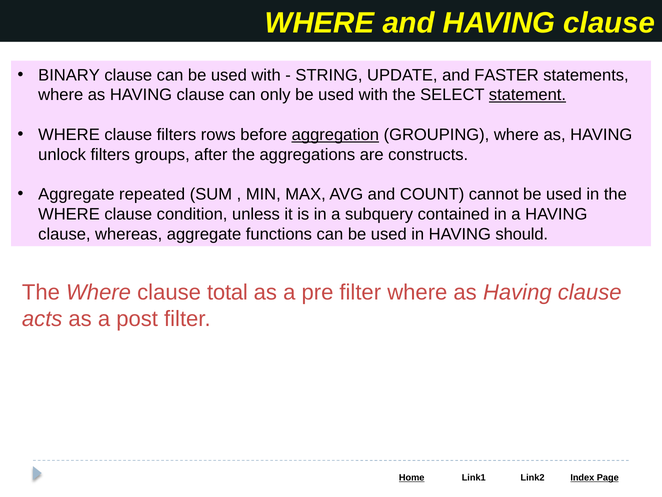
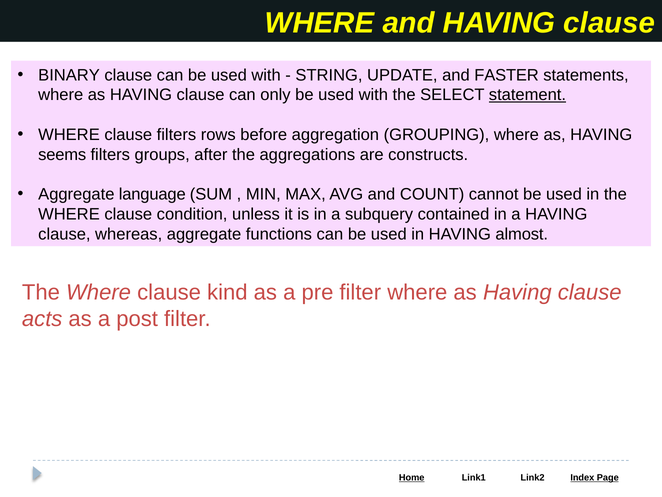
aggregation underline: present -> none (335, 135)
unlock: unlock -> seems (62, 154)
repeated: repeated -> language (152, 194)
should: should -> almost (522, 234)
total: total -> kind (227, 292)
